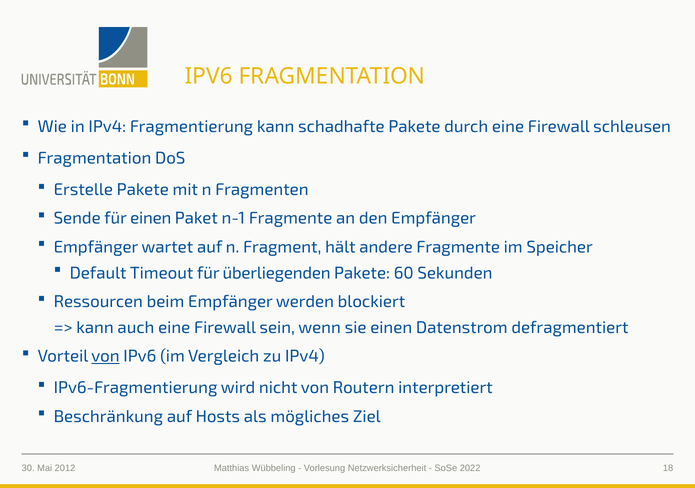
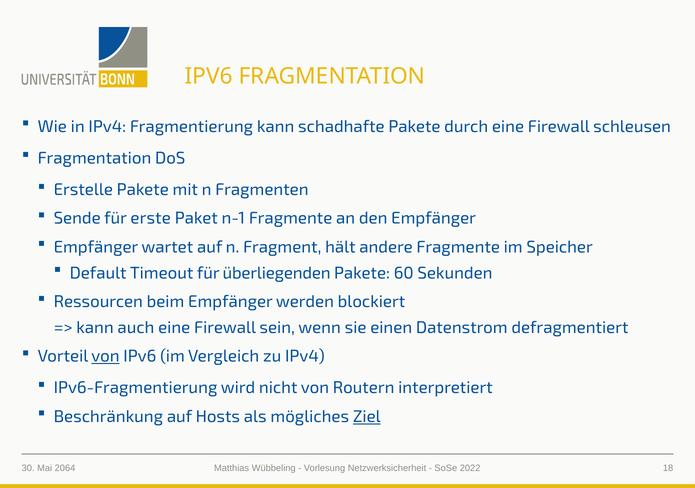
für einen: einen -> erste (151, 218)
Ziel underline: none -> present (367, 416)
2012: 2012 -> 2064 (65, 468)
